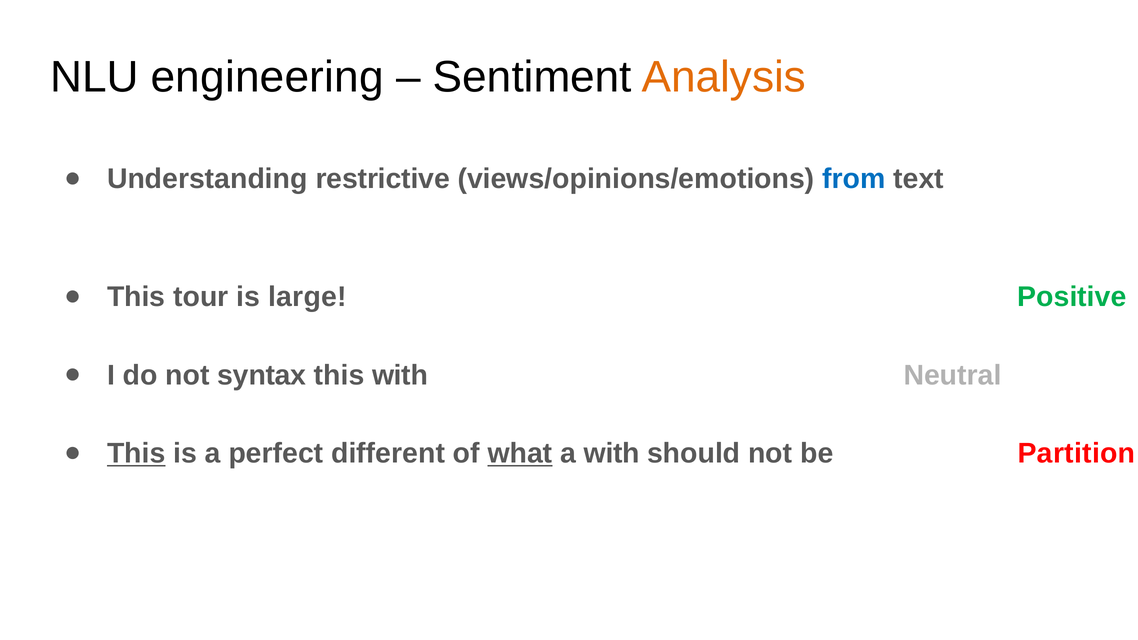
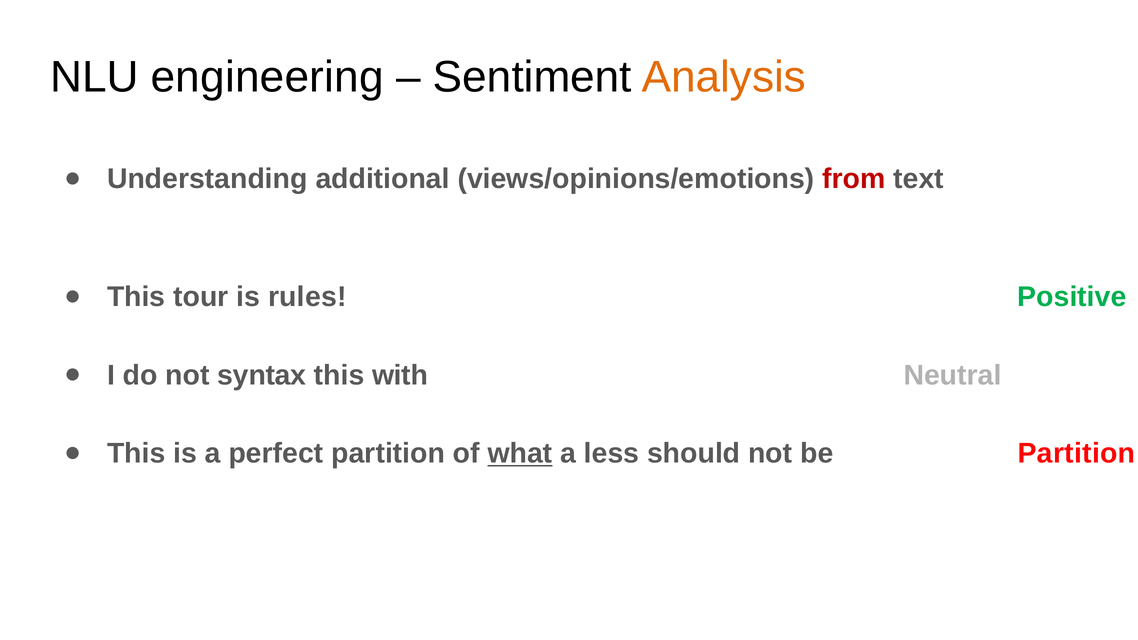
restrictive: restrictive -> additional (383, 179)
from colour: blue -> red (854, 179)
large: large -> rules (307, 297)
This underline: present -> none (136, 454)
perfect different: different -> partition (388, 454)
a with: with -> less (612, 454)
